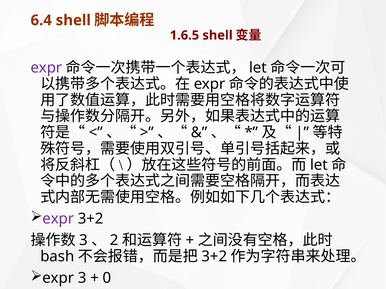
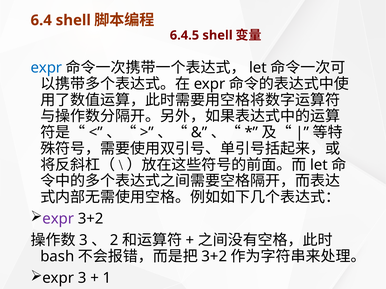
1.6.5: 1.6.5 -> 6.4.5 (184, 35)
expr colour: purple -> blue (46, 68)
0: 0 -> 1 (107, 278)
